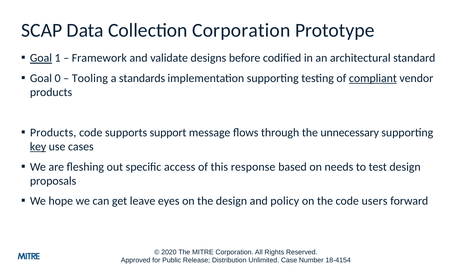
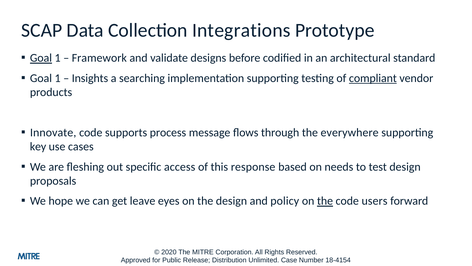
Collection Corporation: Corporation -> Integrations (241, 30)
0: 0 -> 1 (58, 78)
Tooling: Tooling -> Insights (90, 78)
standards: standards -> searching (142, 78)
Products: Products -> Innovate (53, 132)
support: support -> process (168, 132)
unnecessary: unnecessary -> everywhere (350, 132)
key underline: present -> none (38, 146)
the underline: none -> present (325, 201)
